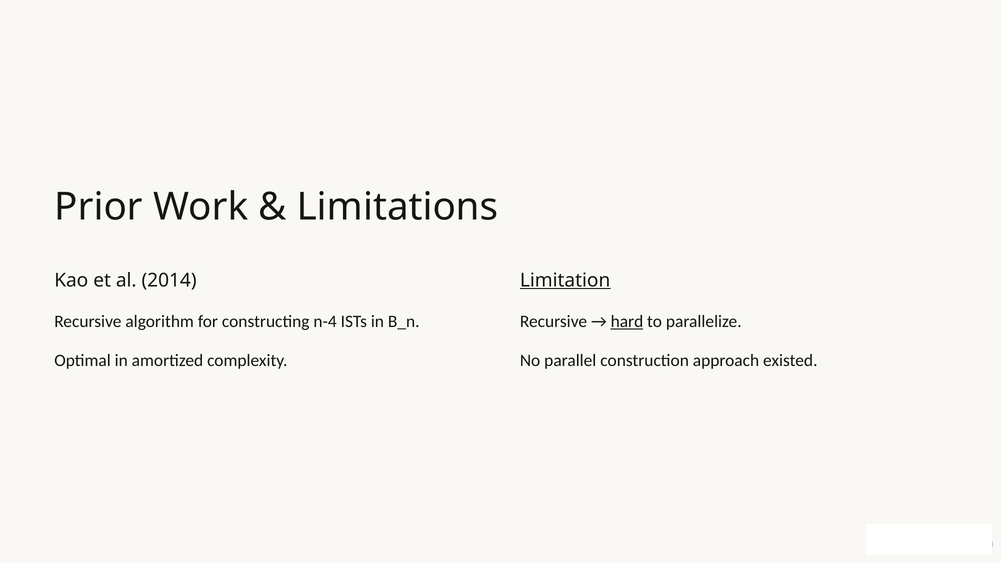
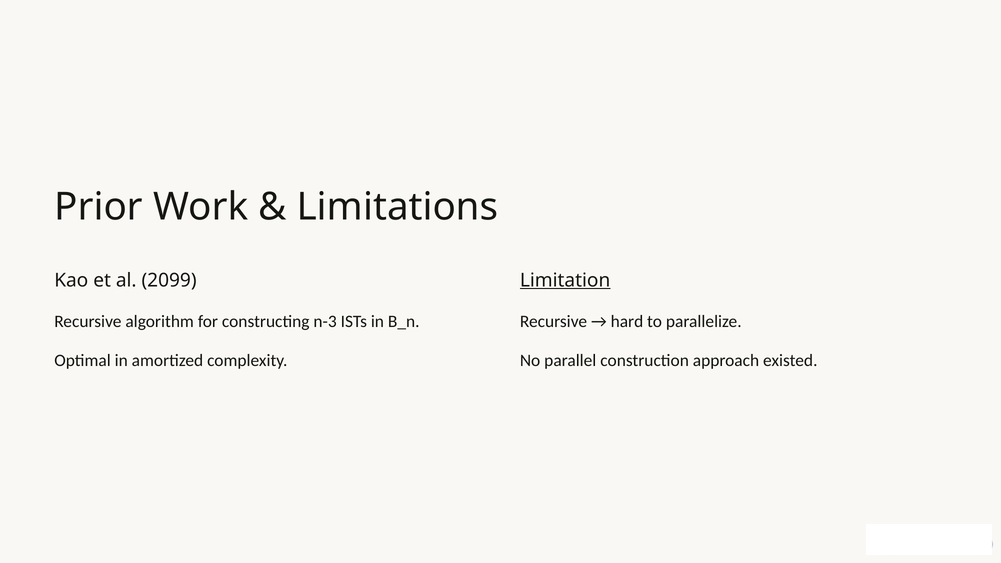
2014: 2014 -> 2099 (169, 280)
n-4: n-4 -> n-3 (325, 322)
hard underline: present -> none (627, 322)
